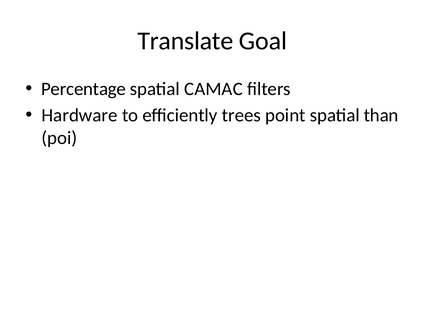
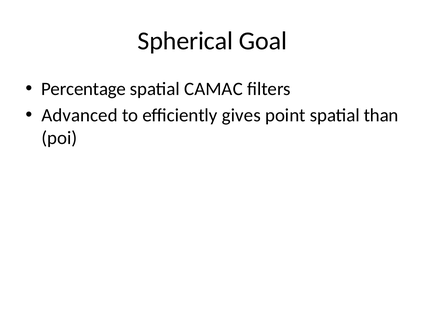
Translate: Translate -> Spherical (185, 41)
Hardware: Hardware -> Advanced (80, 116)
trees: trees -> gives (241, 116)
